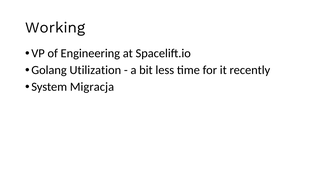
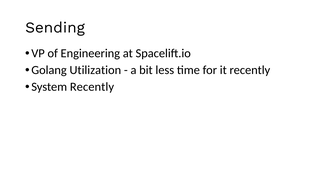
Working: Working -> Sending (55, 28)
System Migracja: Migracja -> Recently (92, 87)
